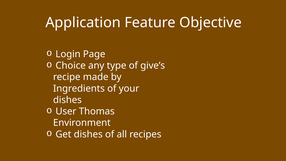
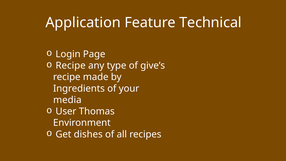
Objective: Objective -> Technical (210, 23)
Choice: Choice -> Recipe (71, 66)
dishes: dishes -> media (67, 100)
